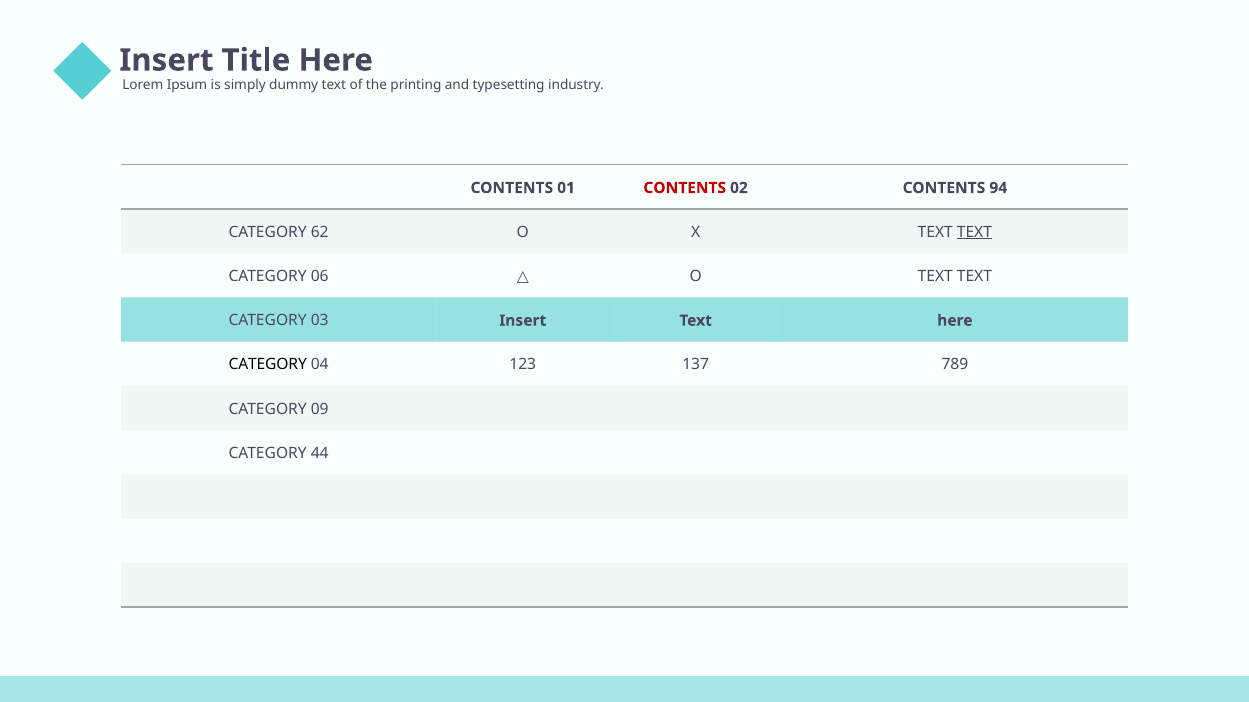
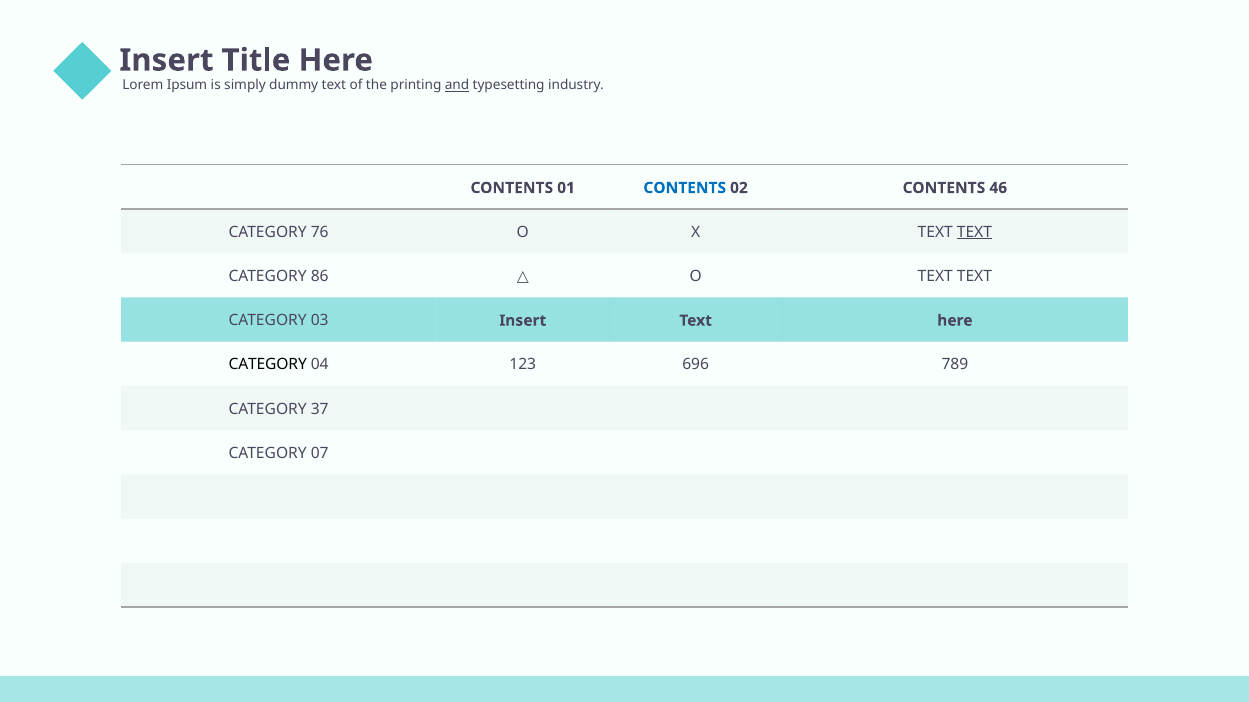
and underline: none -> present (457, 85)
CONTENTS colour: red -> blue (685, 188)
94: 94 -> 46 (998, 188)
62: 62 -> 76 (320, 232)
06: 06 -> 86 (320, 277)
137: 137 -> 696 (696, 365)
09: 09 -> 37 (320, 409)
44: 44 -> 07 (320, 454)
